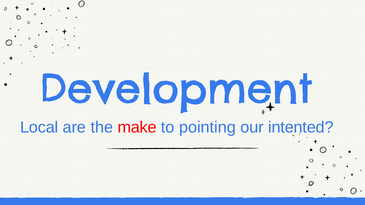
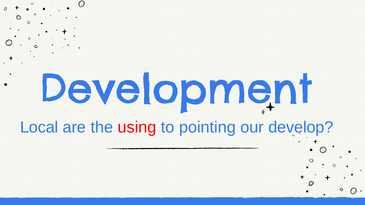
make: make -> using (137, 128)
intented: intented -> develop (301, 128)
